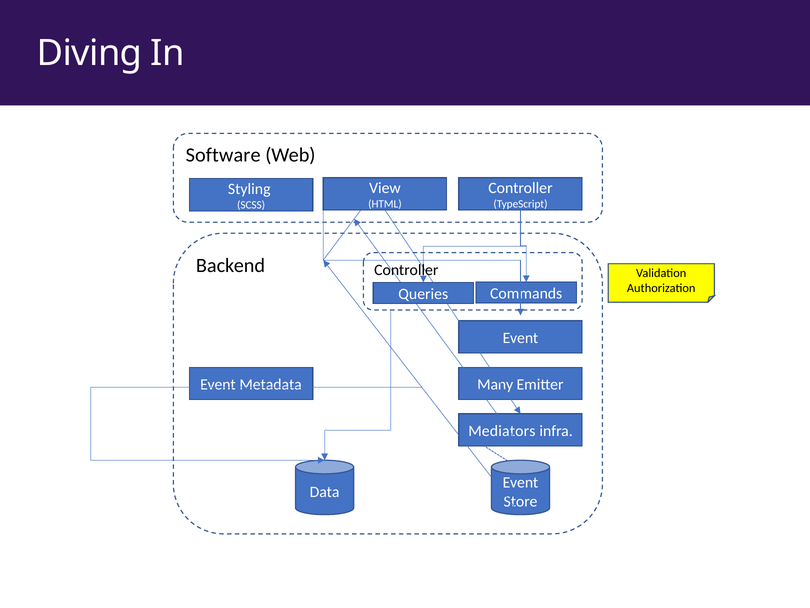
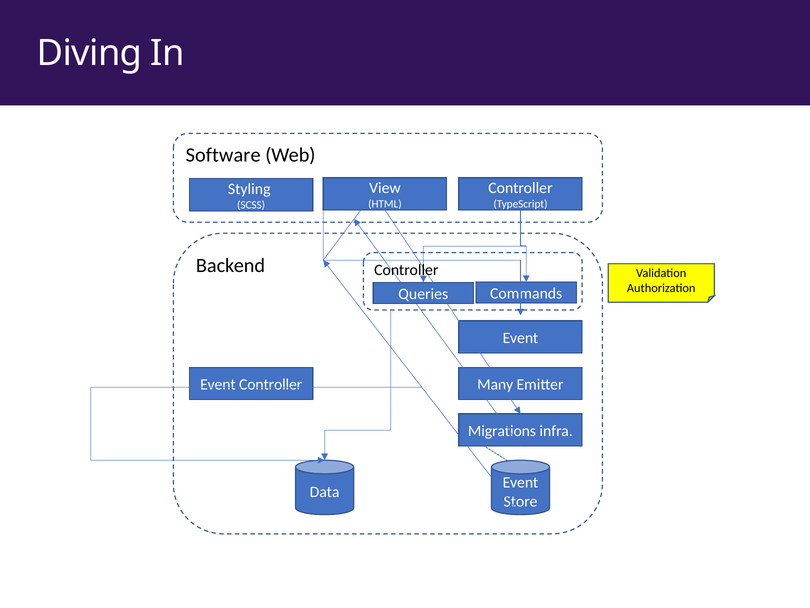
Event Metadata: Metadata -> Controller (271, 384)
Mediators: Mediators -> Migrations (502, 431)
